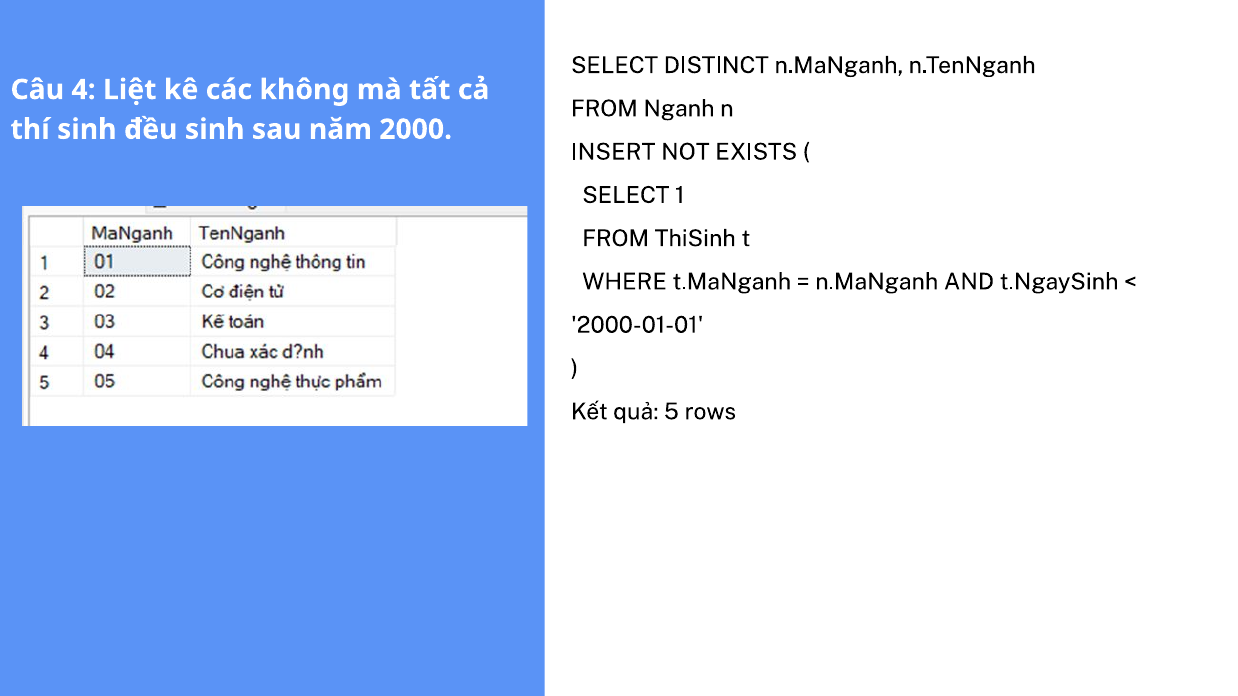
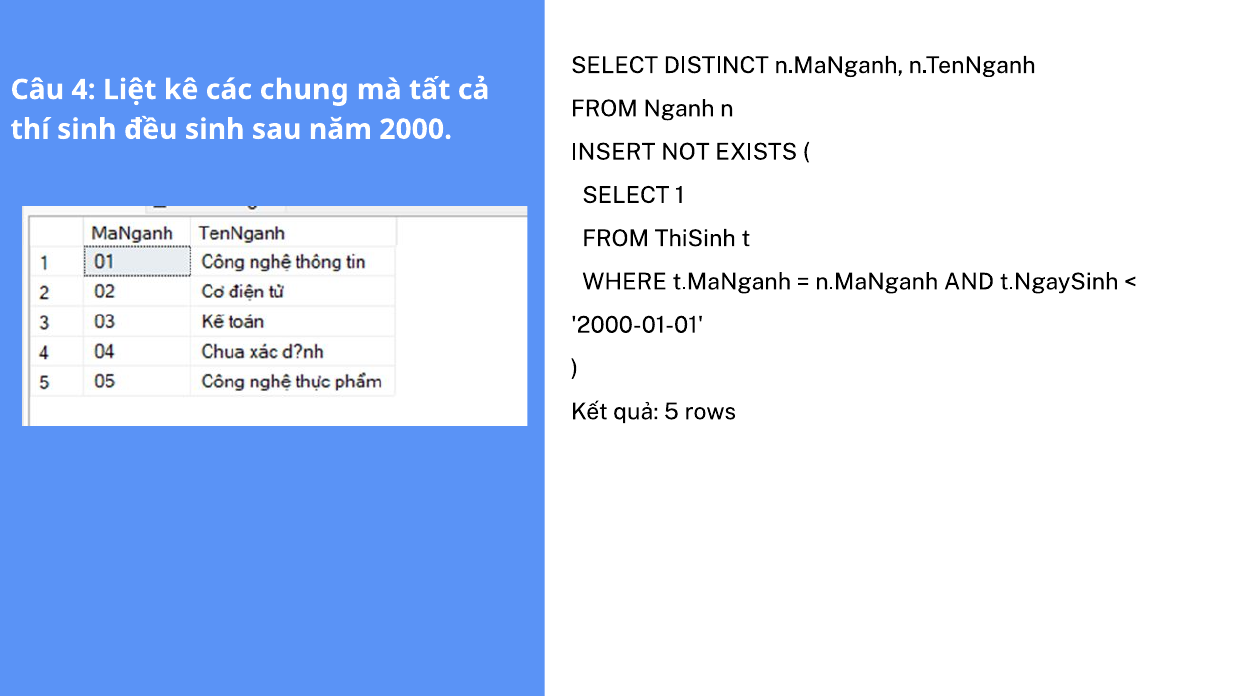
không: không -> chung (304, 90)
